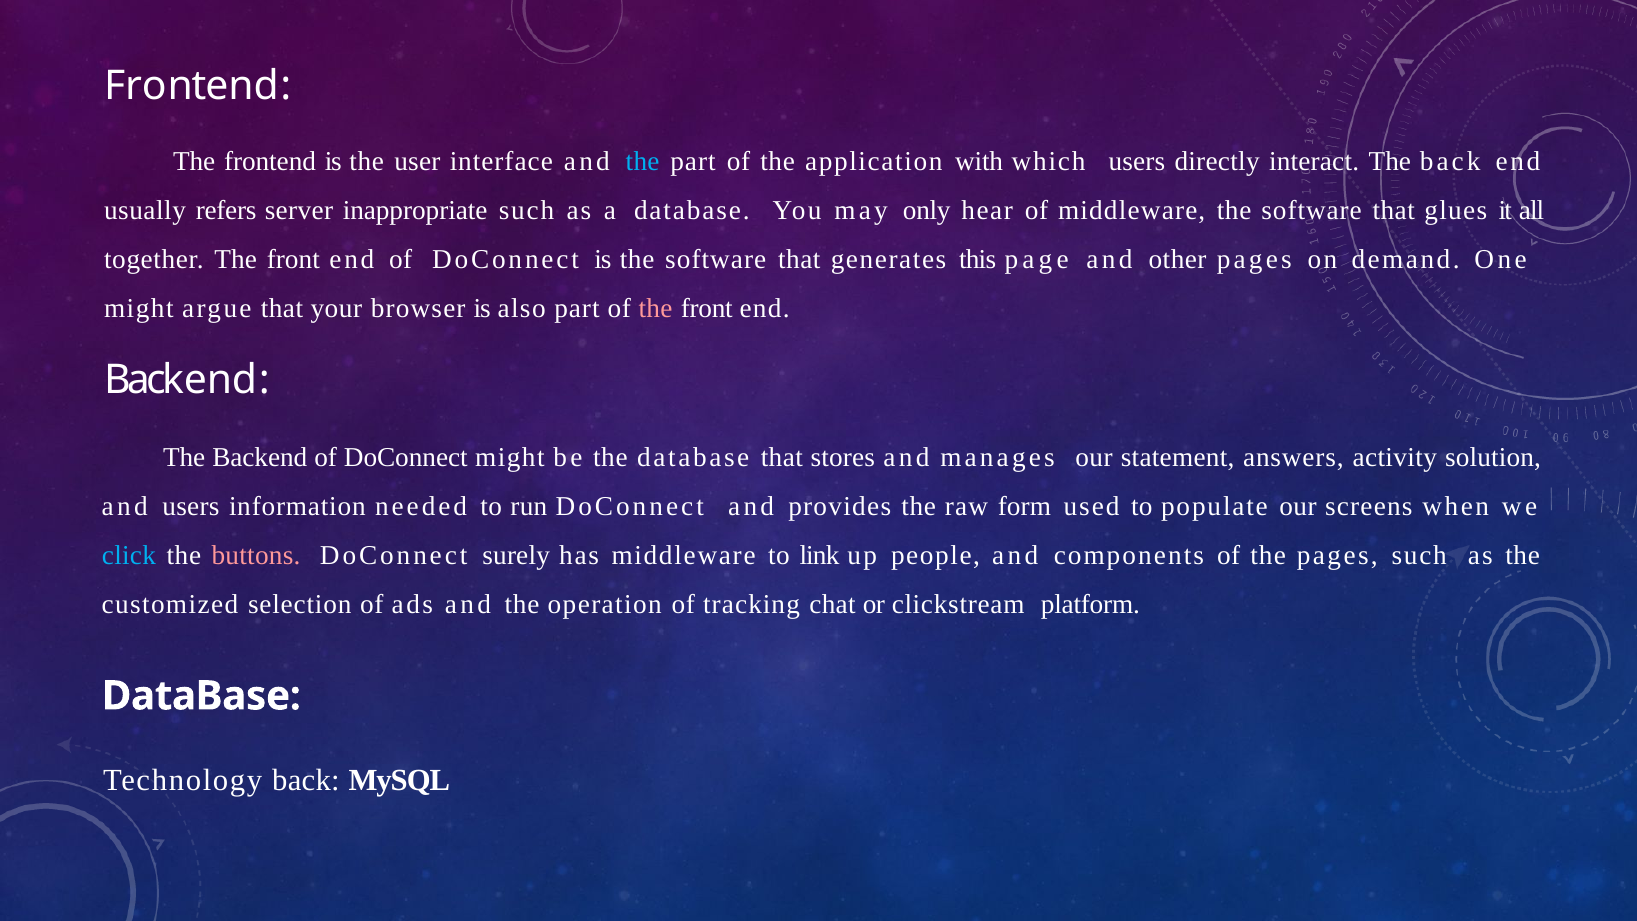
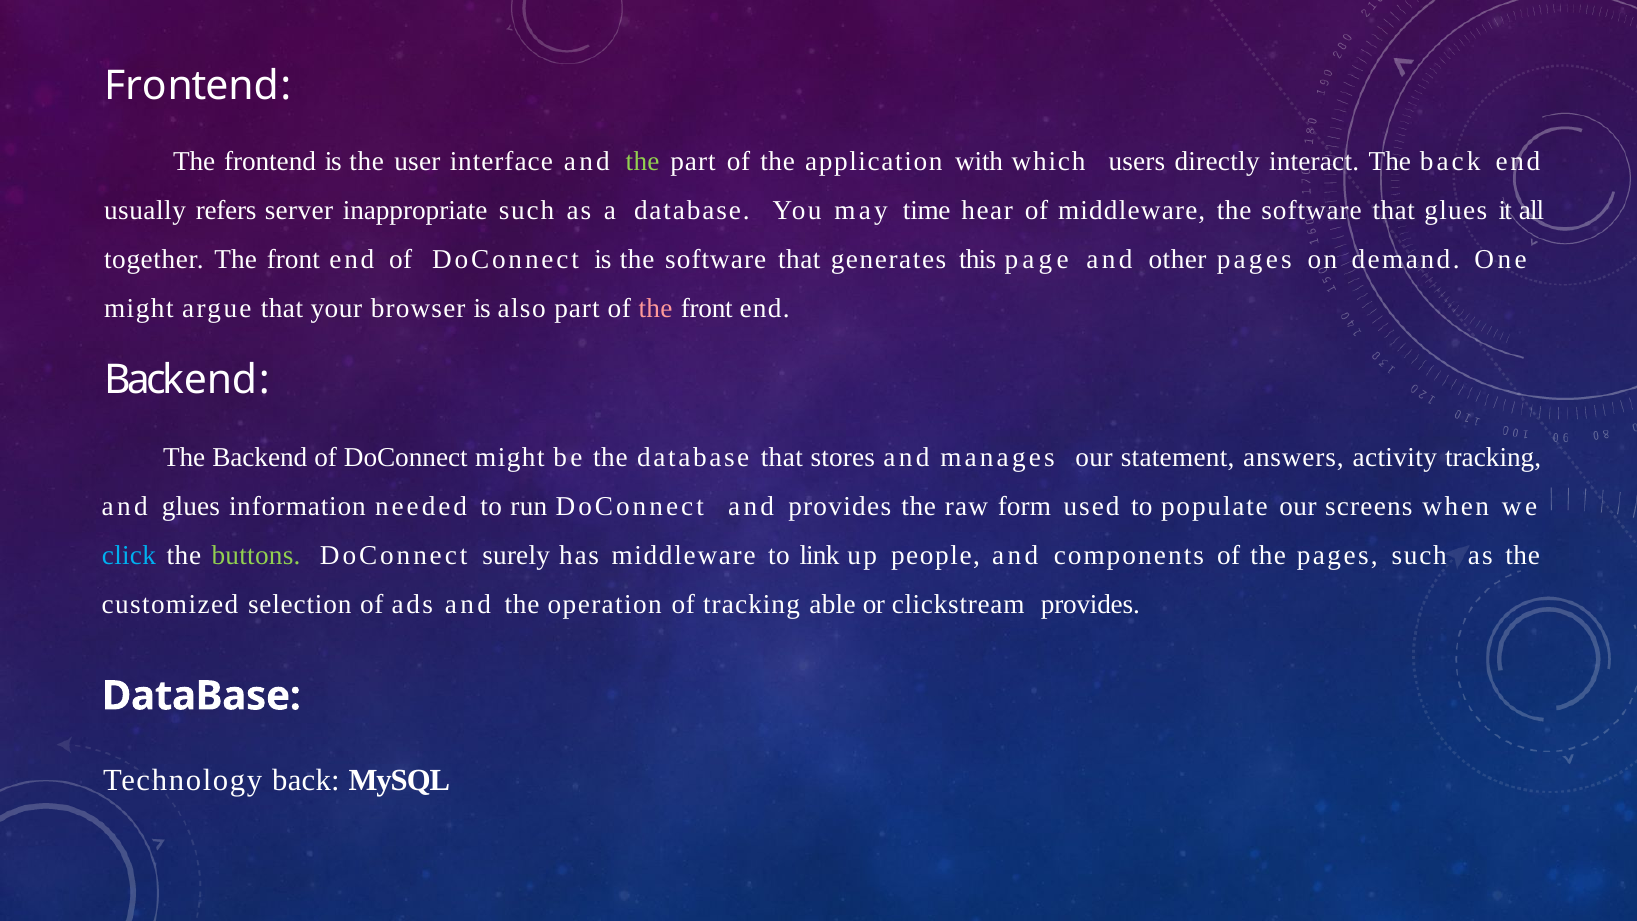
the colour: light blue -> light green (643, 161)
only: only -> time (927, 210)
activity solution: solution -> tracking (1493, 457)
and users: users -> glues (191, 506)
buttons colour: pink -> light green (256, 555)
chat: chat -> able (833, 604)
clickstream platform: platform -> provides (1090, 604)
